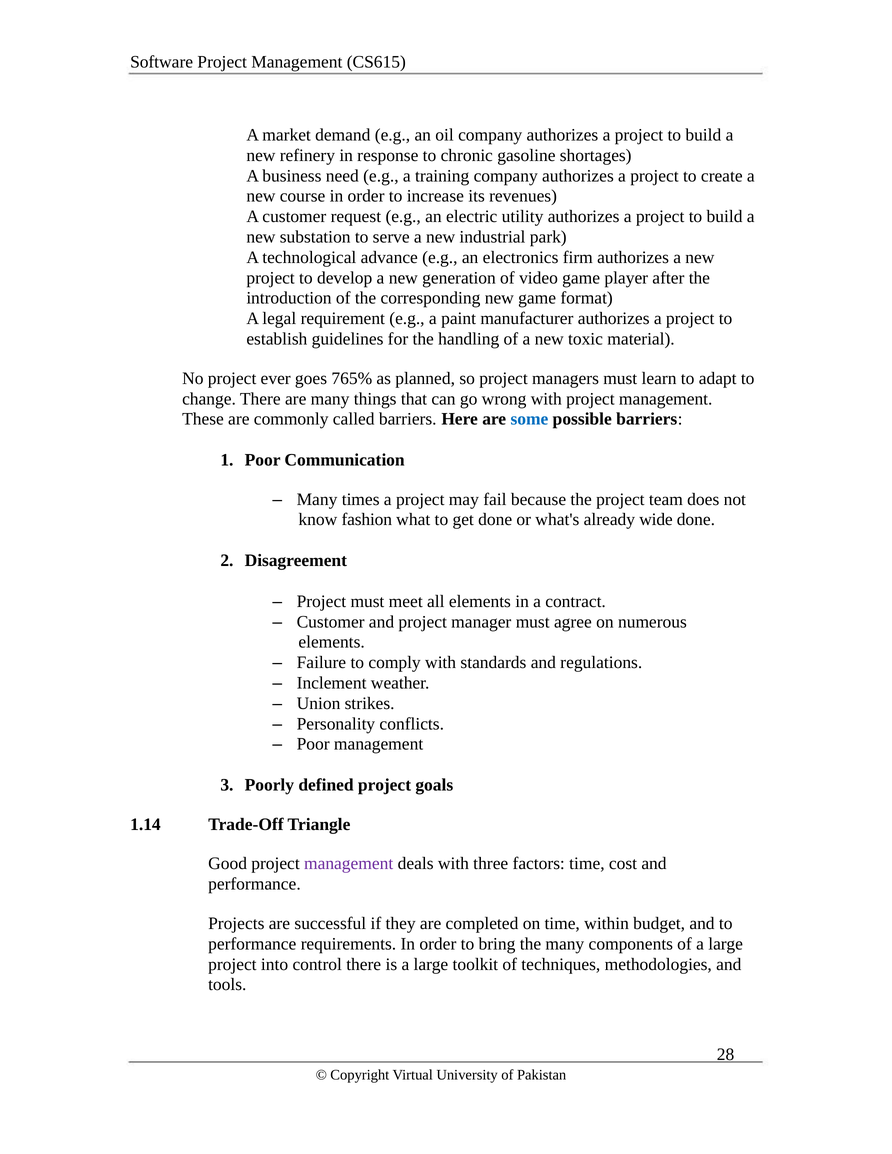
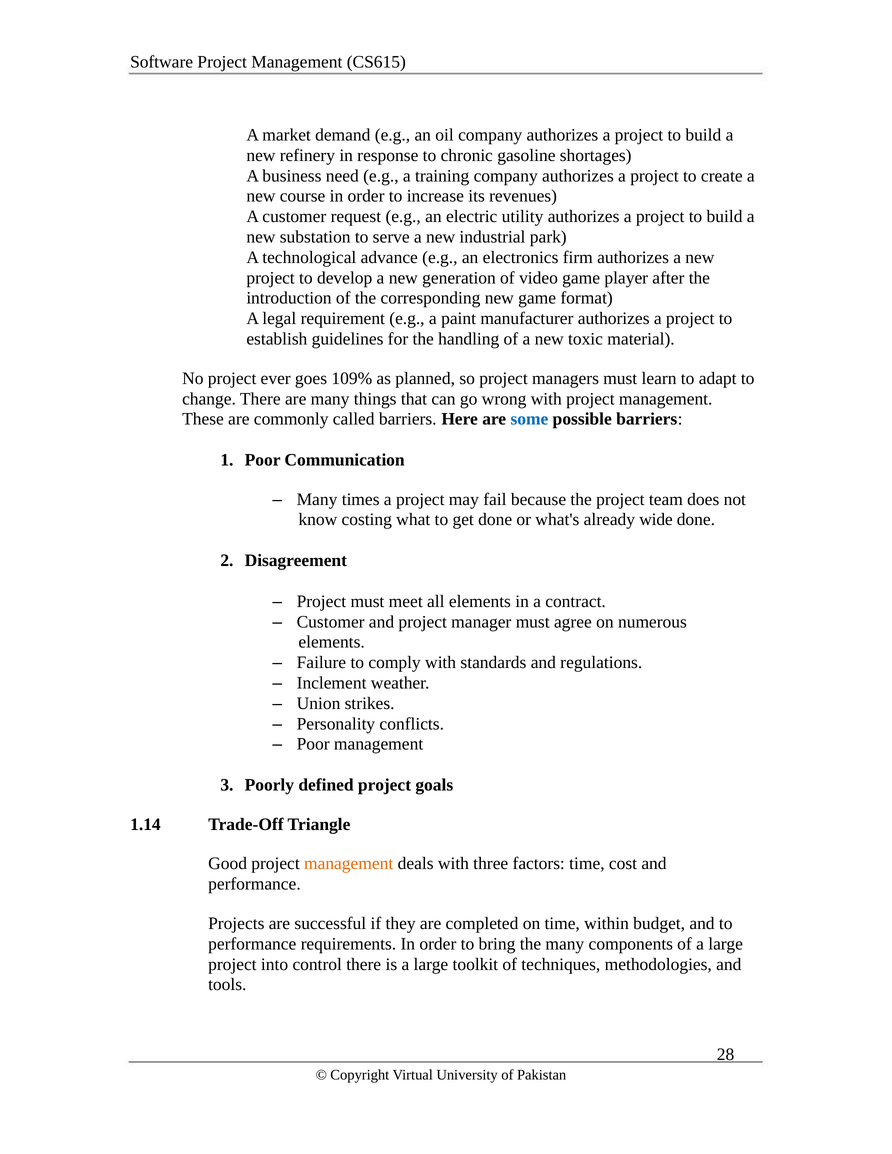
765%: 765% -> 109% (352, 378)
fashion: fashion -> costing (367, 520)
management colour: purple -> orange (349, 864)
